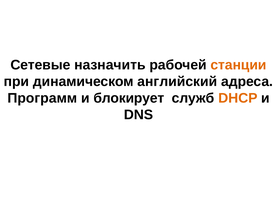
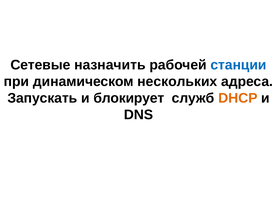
станции colour: orange -> blue (238, 65)
английский: английский -> нескольких (177, 81)
Программ: Программ -> Запускать (42, 98)
